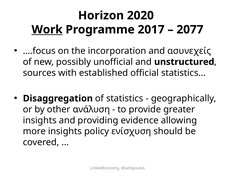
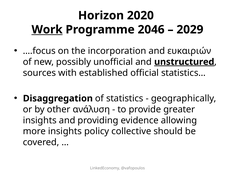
2017: 2017 -> 2046 (151, 30)
2077: 2077 -> 2029 (190, 30)
ασυνεχείς: ασυνεχείς -> ευκαιριών (189, 51)
unstructured underline: none -> present (184, 62)
ενίσχυση: ενίσχυση -> collective (131, 131)
